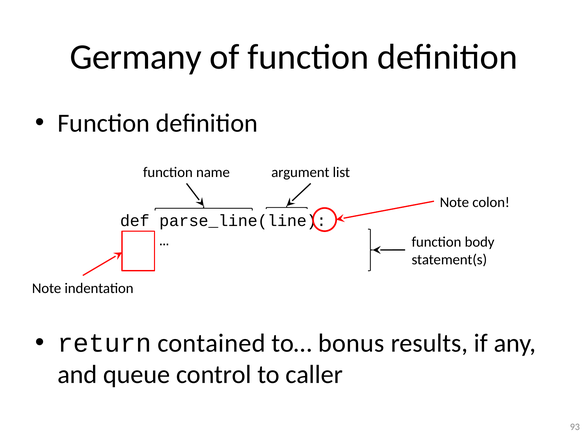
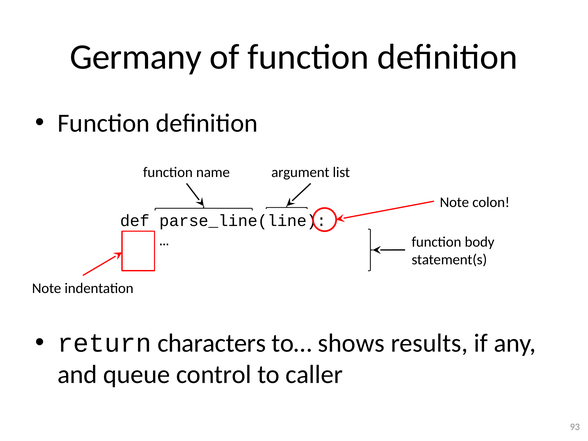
contained: contained -> characters (212, 343)
bonus: bonus -> shows (351, 343)
